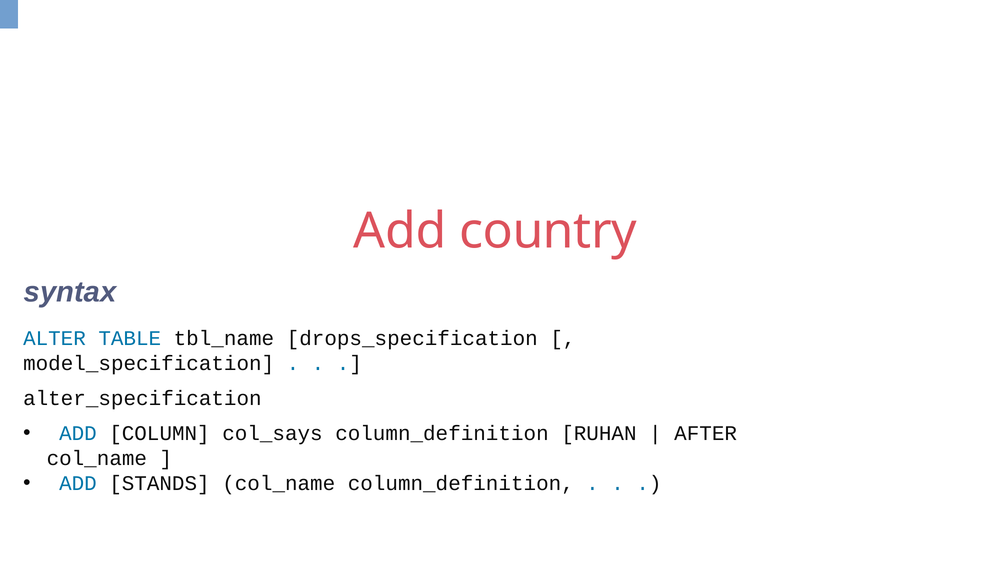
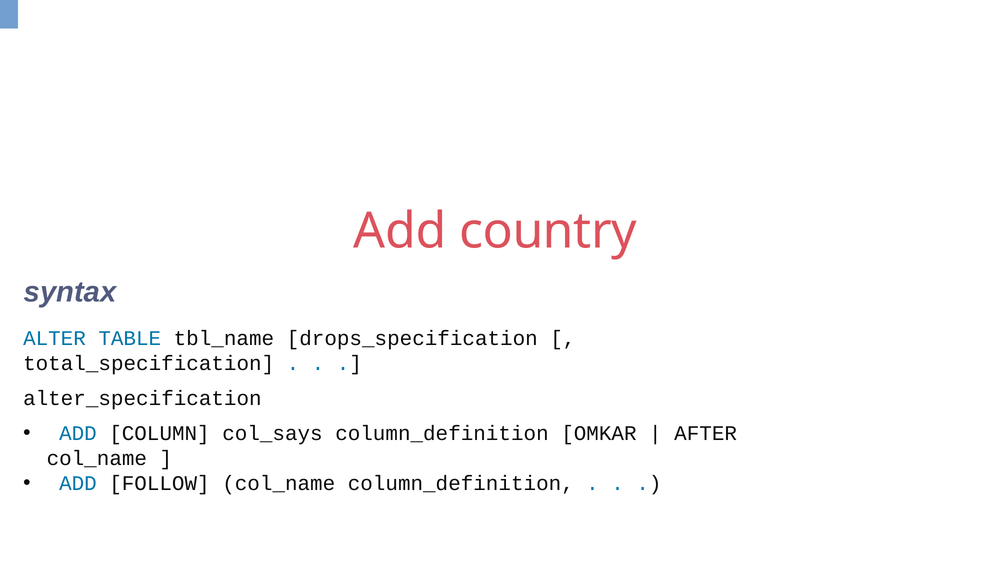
model_specification: model_specification -> total_specification (149, 364)
RUHAN: RUHAN -> OMKAR (599, 434)
STANDS: STANDS -> FOLLOW (159, 484)
